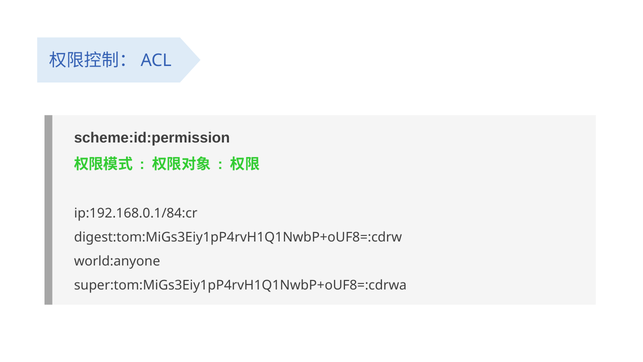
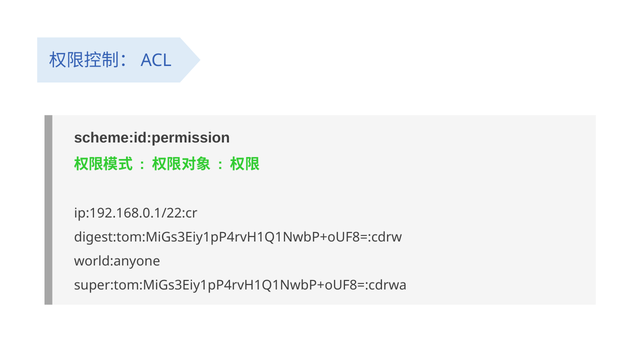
ip:192.168.0.1/84:cr: ip:192.168.0.1/84:cr -> ip:192.168.0.1/22:cr (136, 213)
